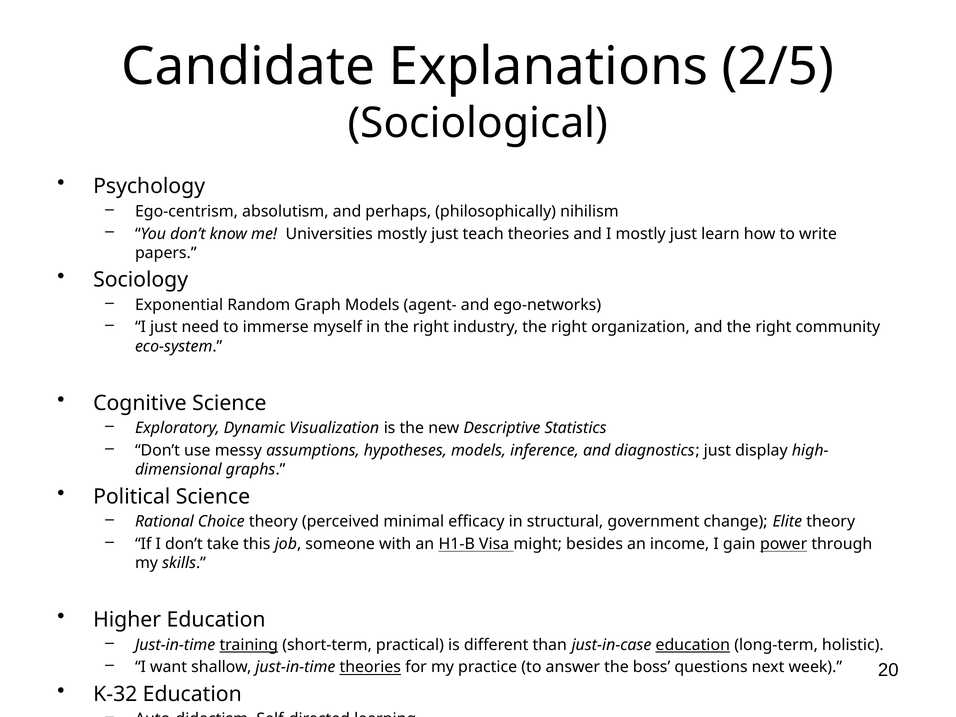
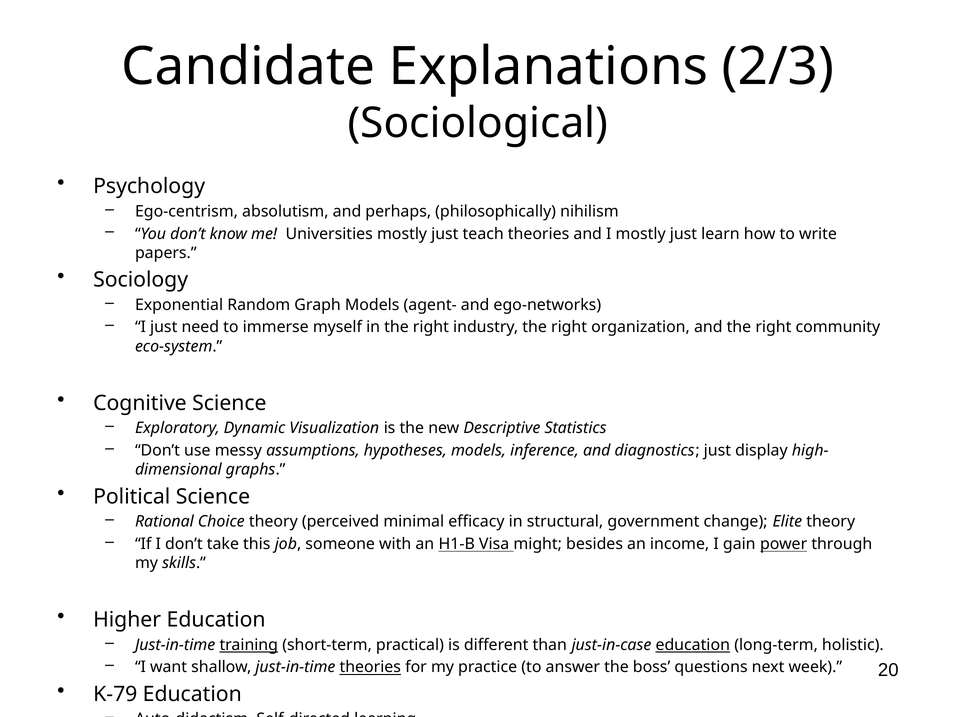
2/5: 2/5 -> 2/3 (778, 67)
K-32: K-32 -> K-79 (115, 694)
